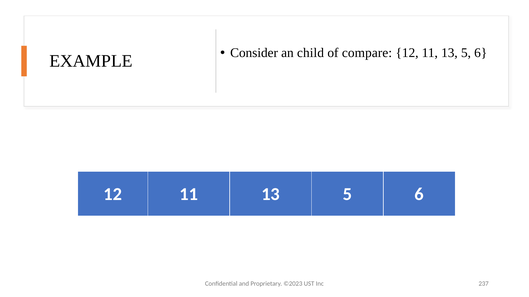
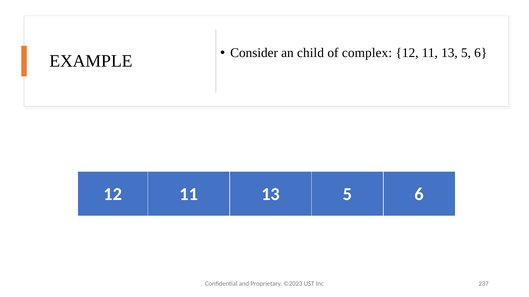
compare: compare -> complex (367, 53)
